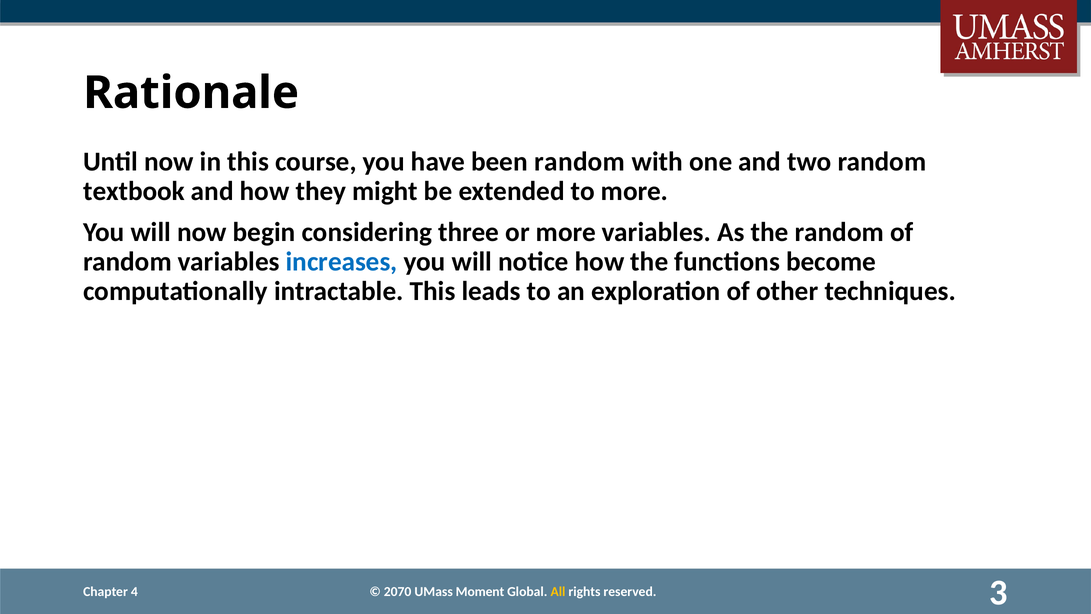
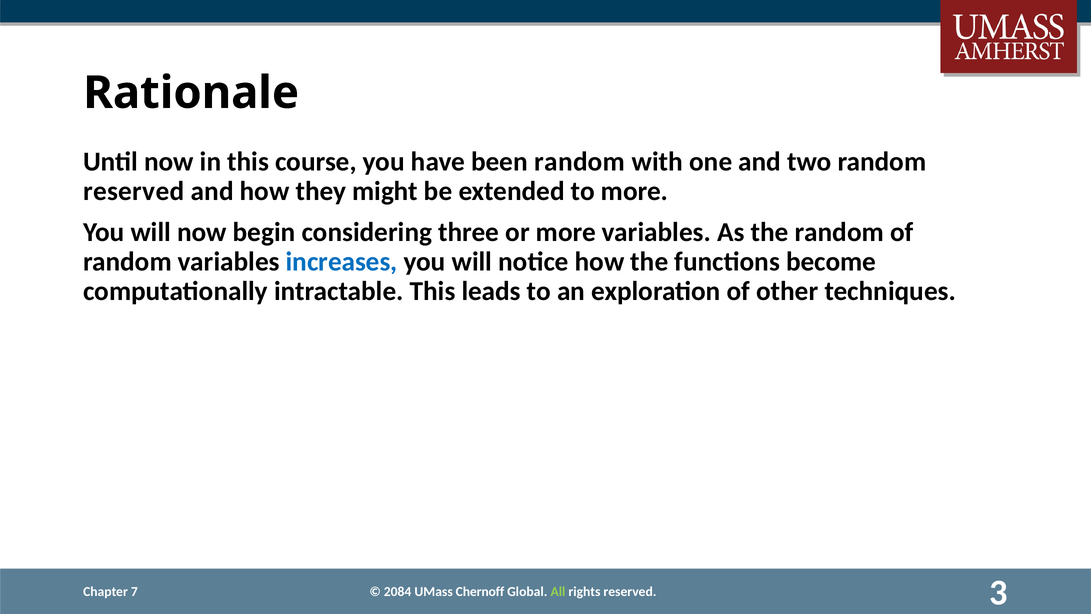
textbook: textbook -> reserved (134, 191)
4: 4 -> 7 (134, 591)
2070: 2070 -> 2084 (398, 591)
Moment: Moment -> Chernoff (480, 591)
All colour: yellow -> light green (558, 591)
